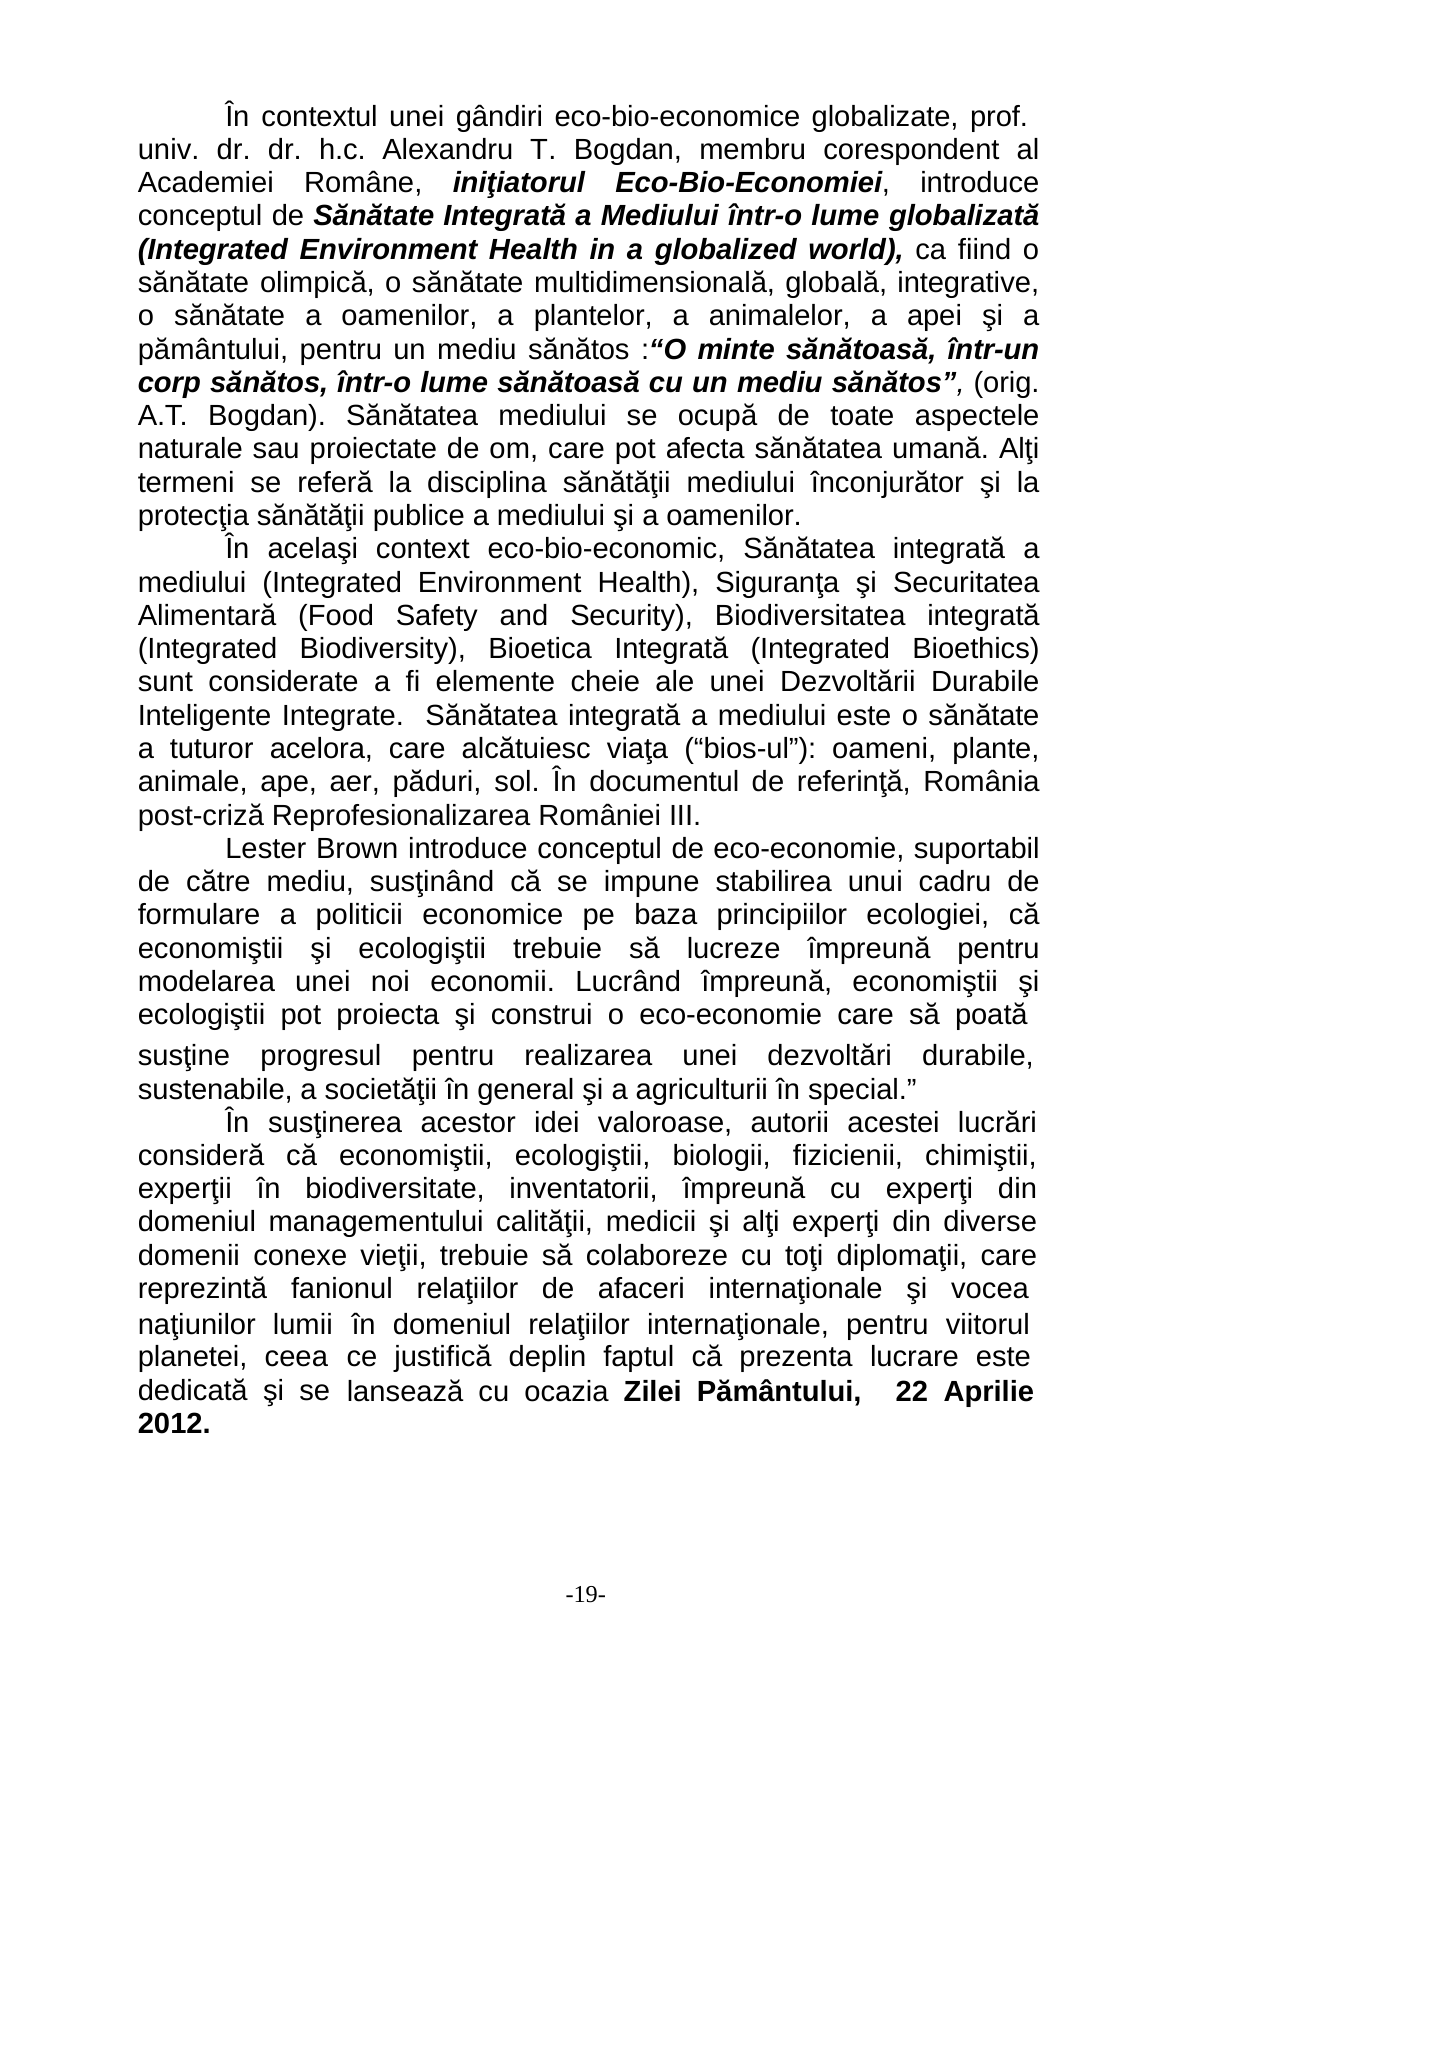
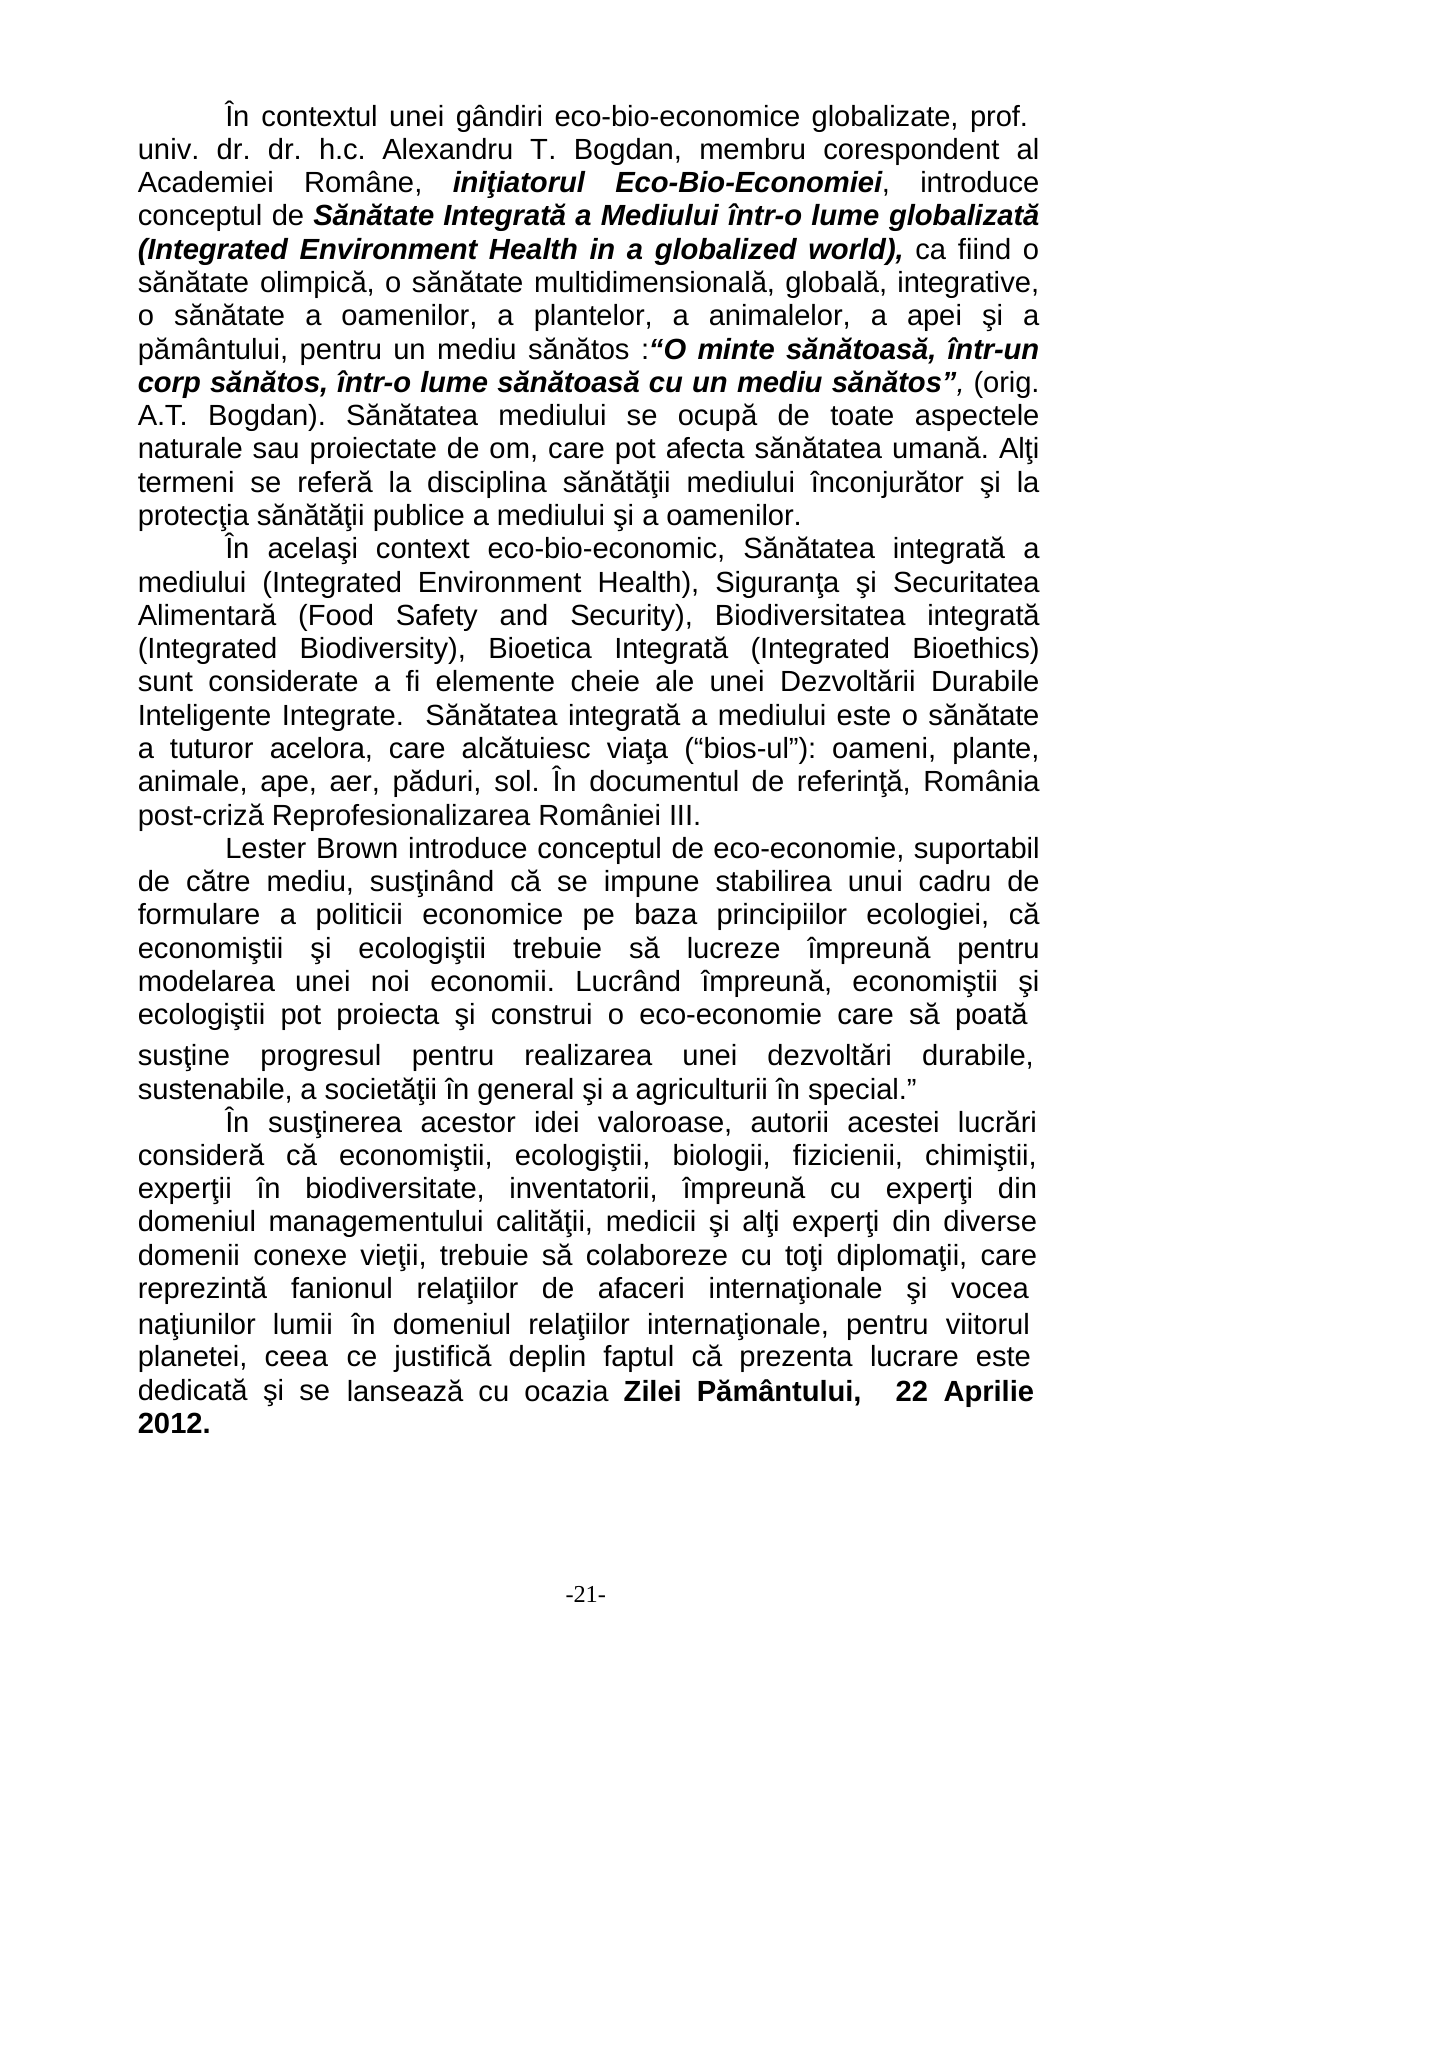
-19-: -19- -> -21- (586, 1595)
